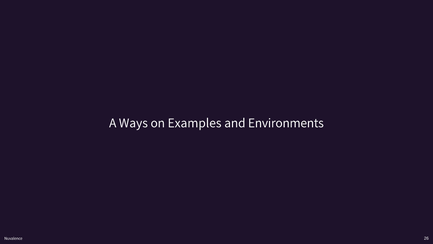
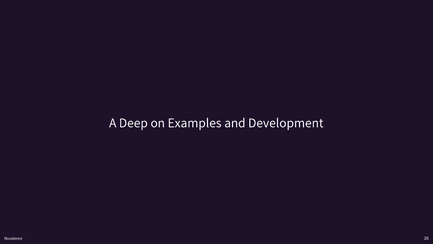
Ways: Ways -> Deep (133, 123)
Environments: Environments -> Development (286, 123)
